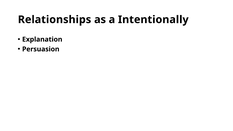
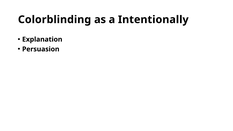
Relationships: Relationships -> Colorblinding (55, 20)
